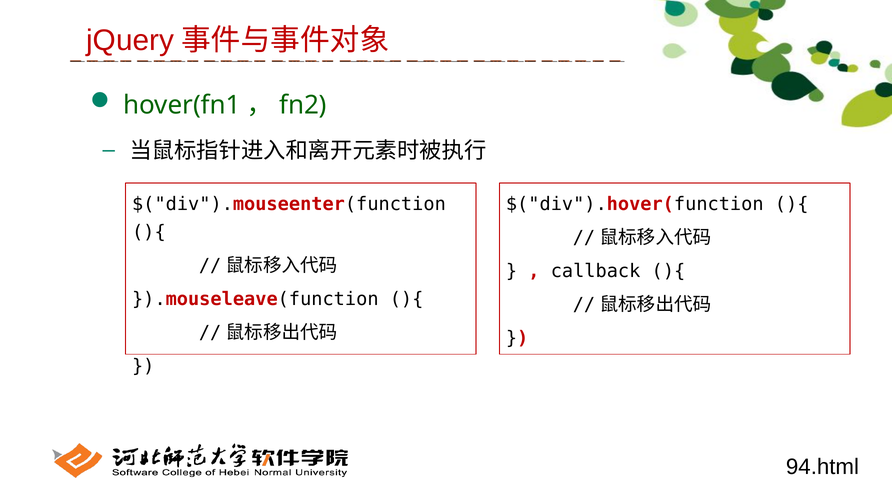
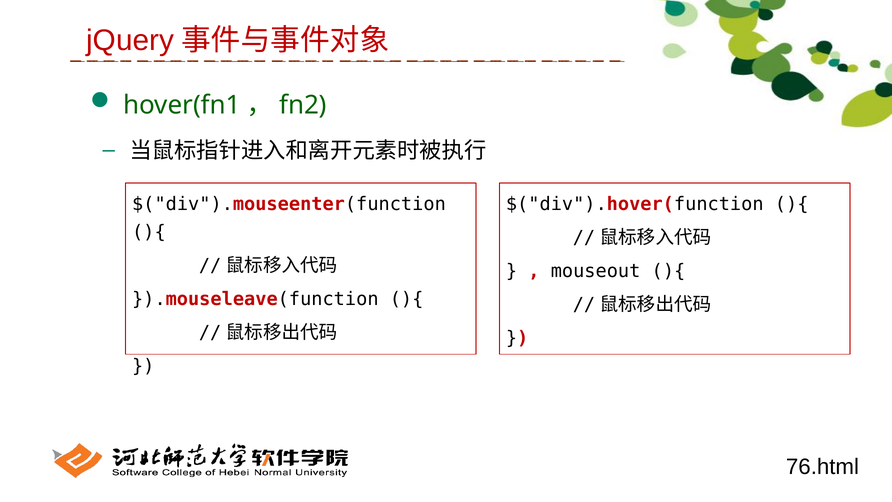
callback: callback -> mouseout (596, 271)
94.html: 94.html -> 76.html (822, 467)
